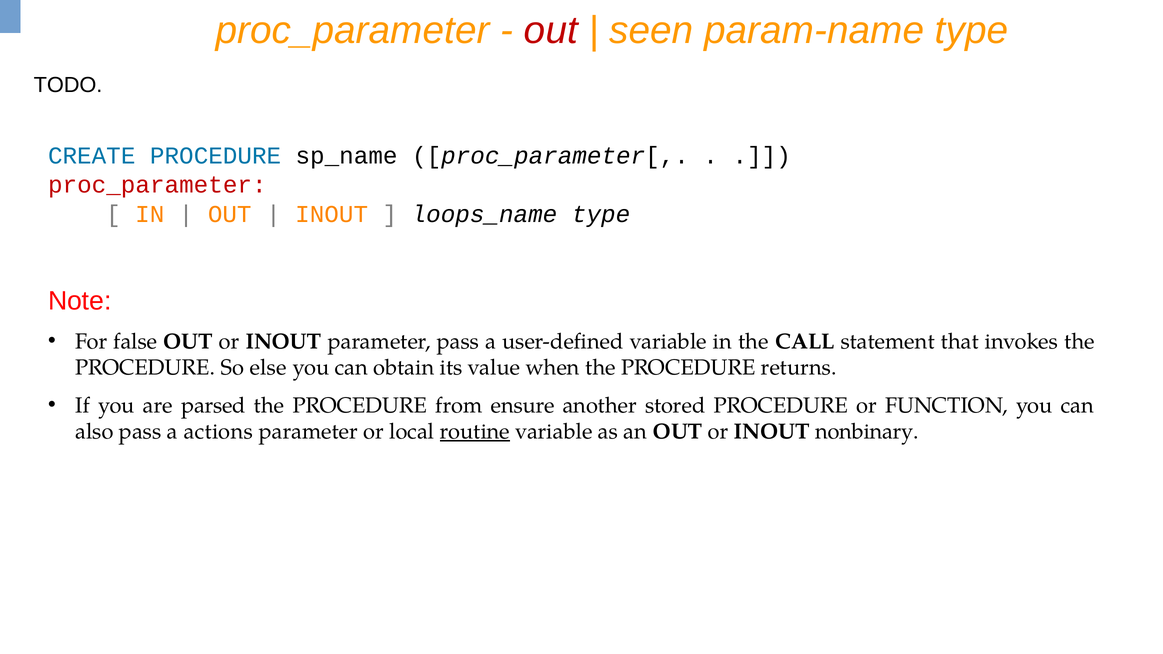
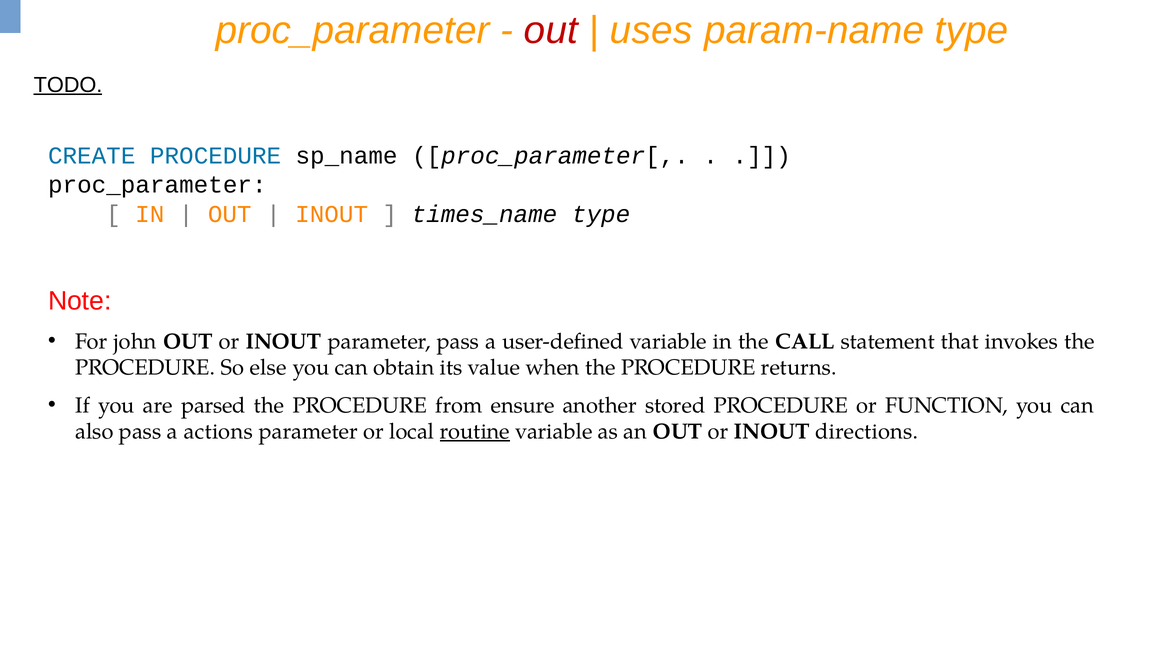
seen: seen -> uses (651, 30)
TODO underline: none -> present (68, 85)
proc_parameter colour: red -> black (157, 185)
loops_name: loops_name -> times_name (484, 214)
false: false -> john (135, 341)
nonbinary: nonbinary -> directions (867, 432)
